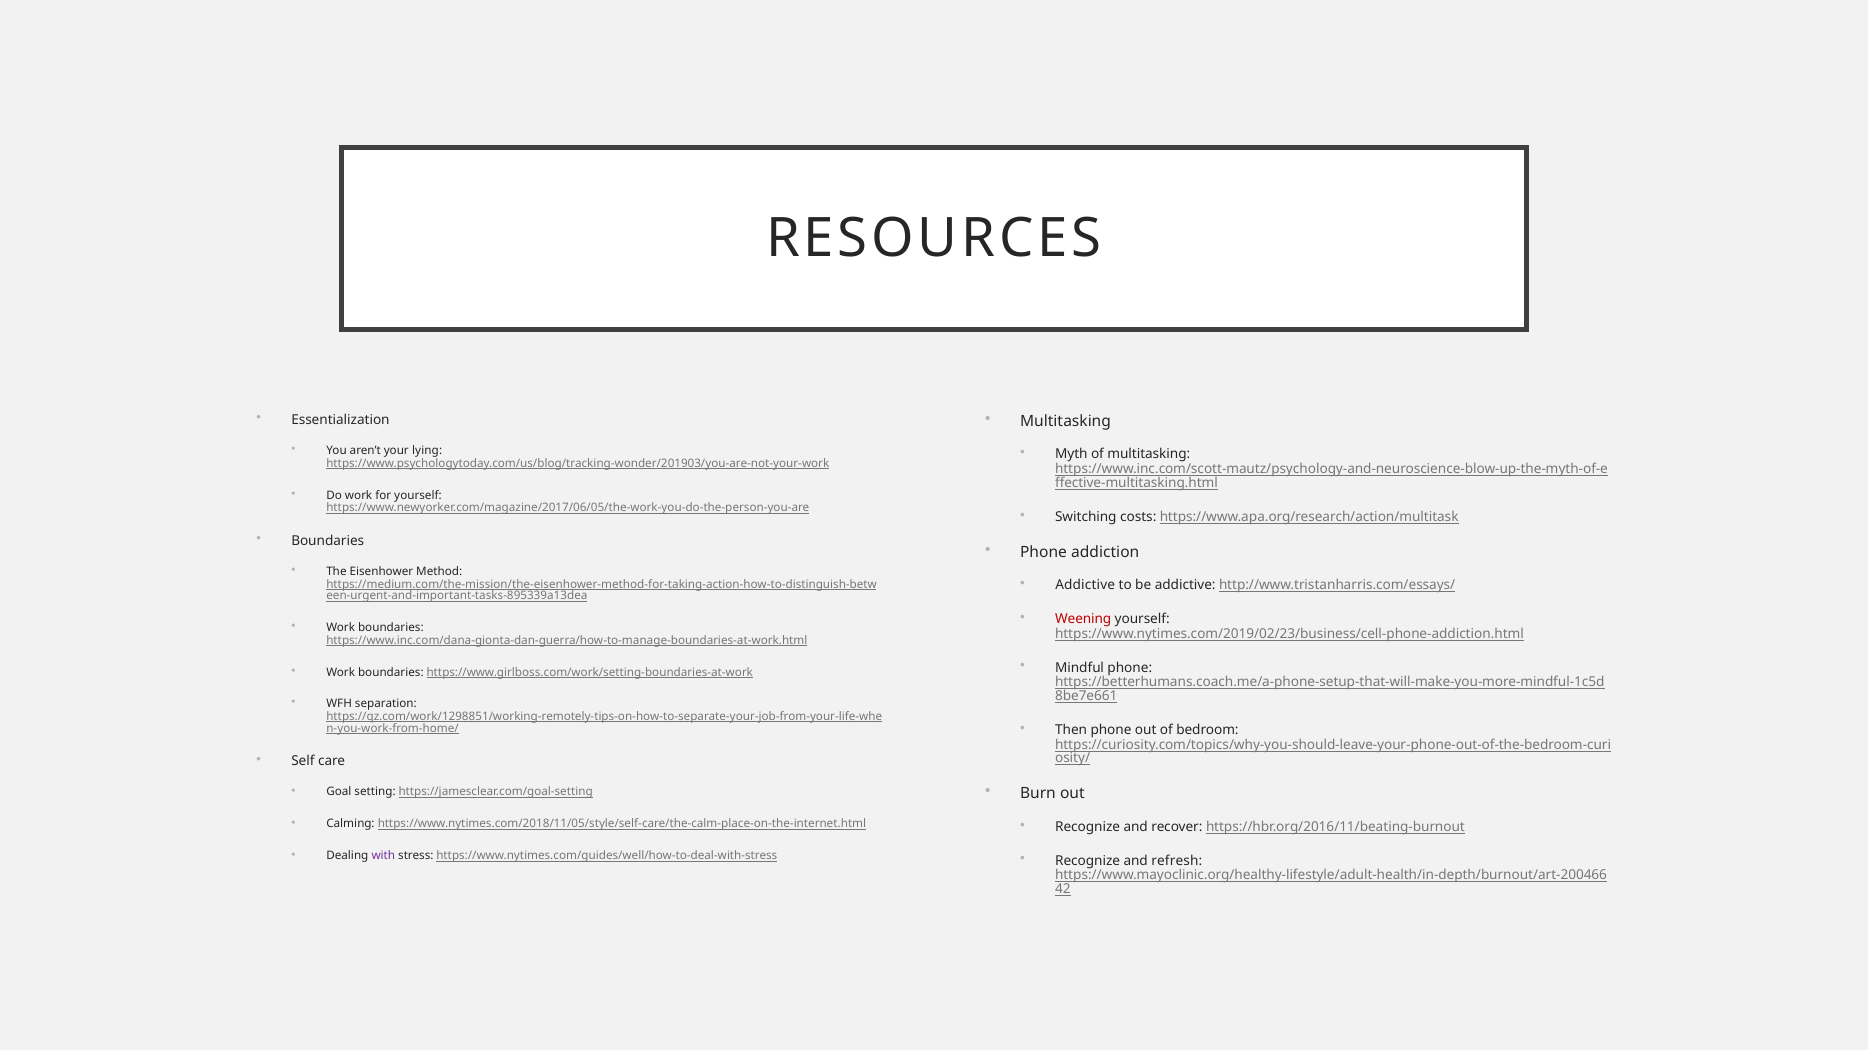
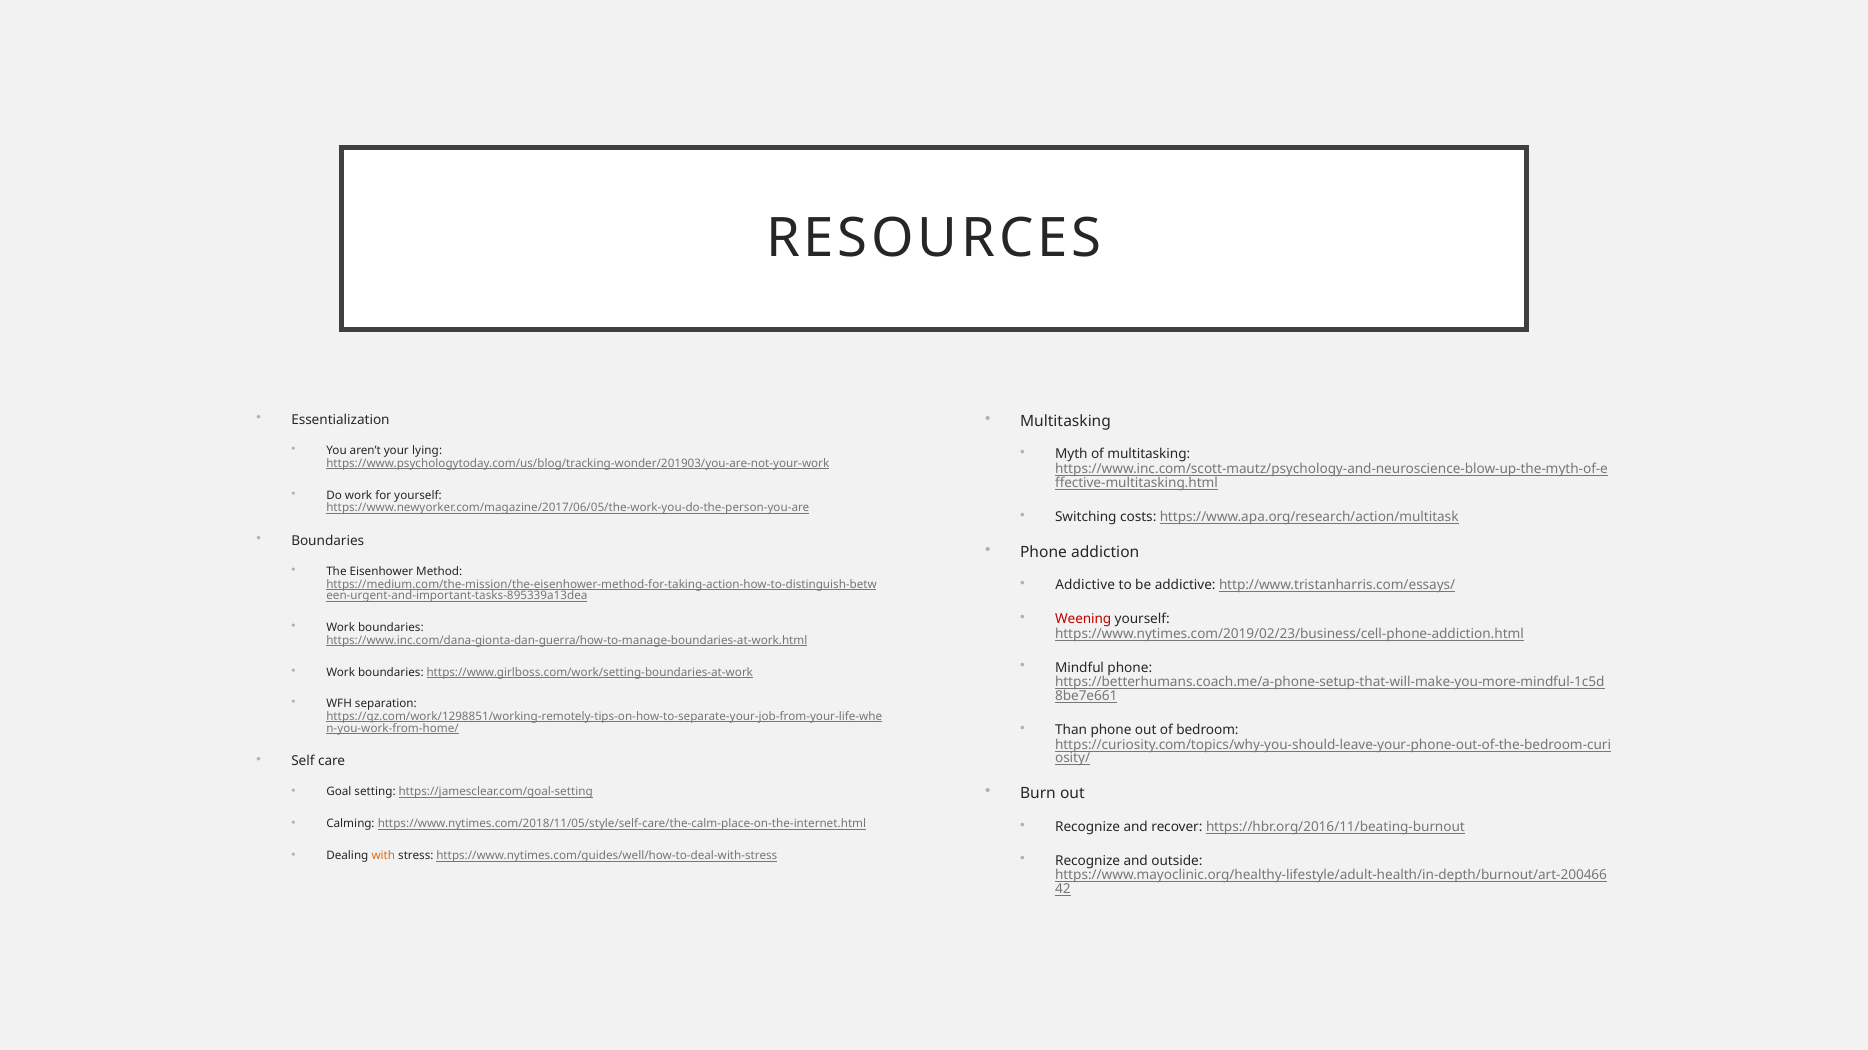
Then: Then -> Than (1071, 731)
with colour: purple -> orange (383, 856)
refresh: refresh -> outside (1177, 861)
